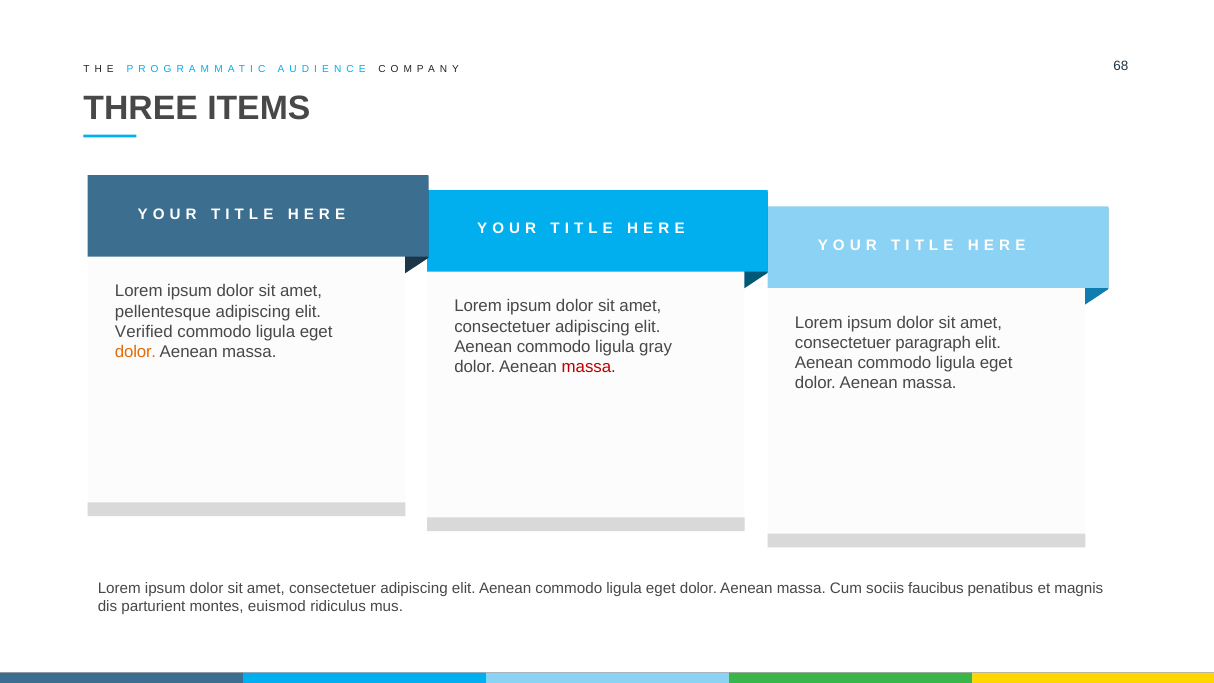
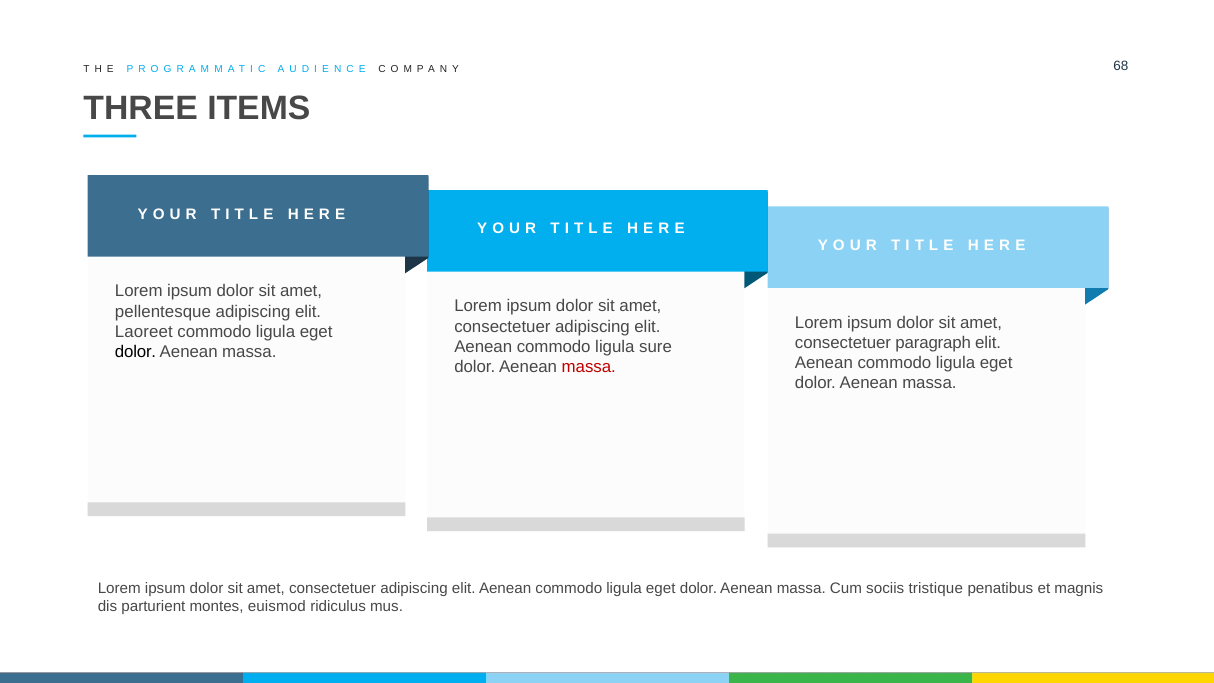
Verified: Verified -> Laoreet (144, 332)
gray: gray -> sure (656, 347)
dolor colour: orange -> black (135, 352)
faucibus: faucibus -> tristique (936, 588)
